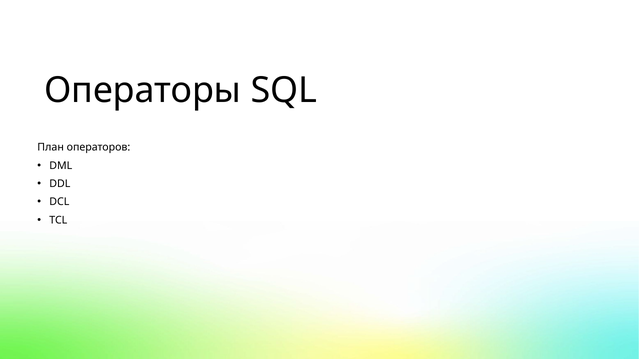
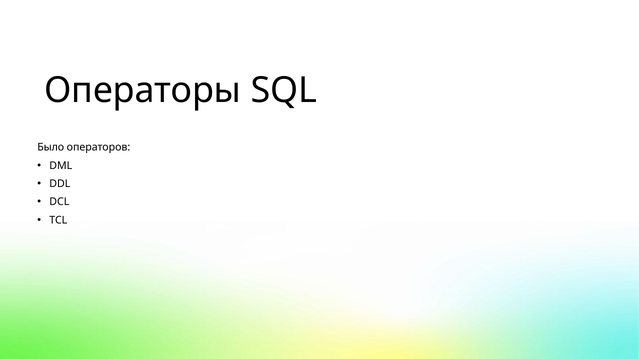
План: План -> Было (51, 148)
